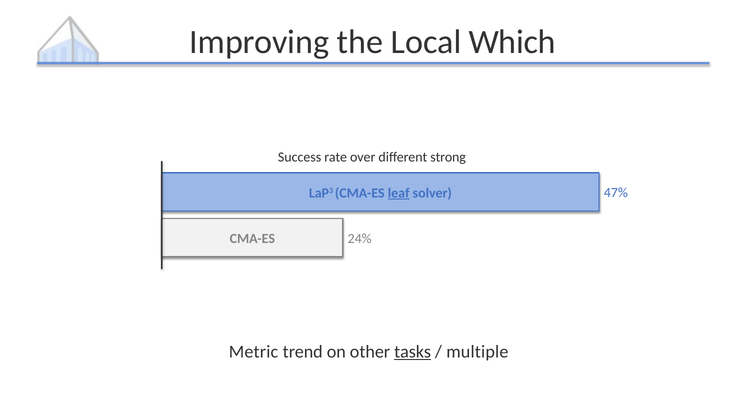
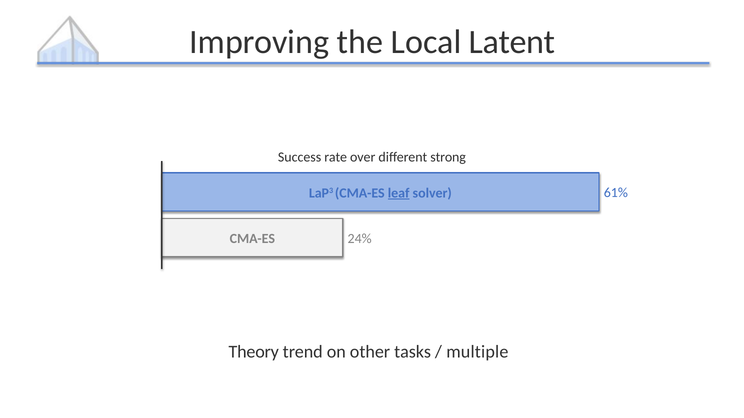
Which: Which -> Latent (512, 42)
47%: 47% -> 61% (616, 193)
Metric: Metric -> Theory (254, 352)
tasks underline: present -> none (413, 352)
